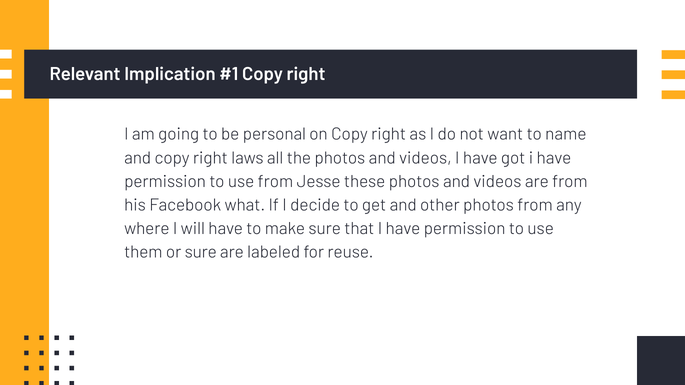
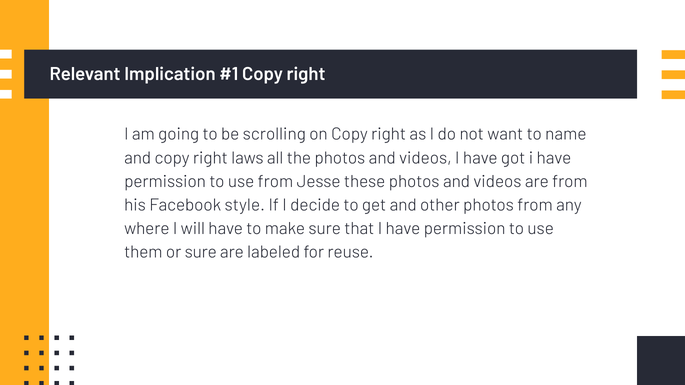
personal: personal -> scrolling (274, 134)
what: what -> style (245, 205)
